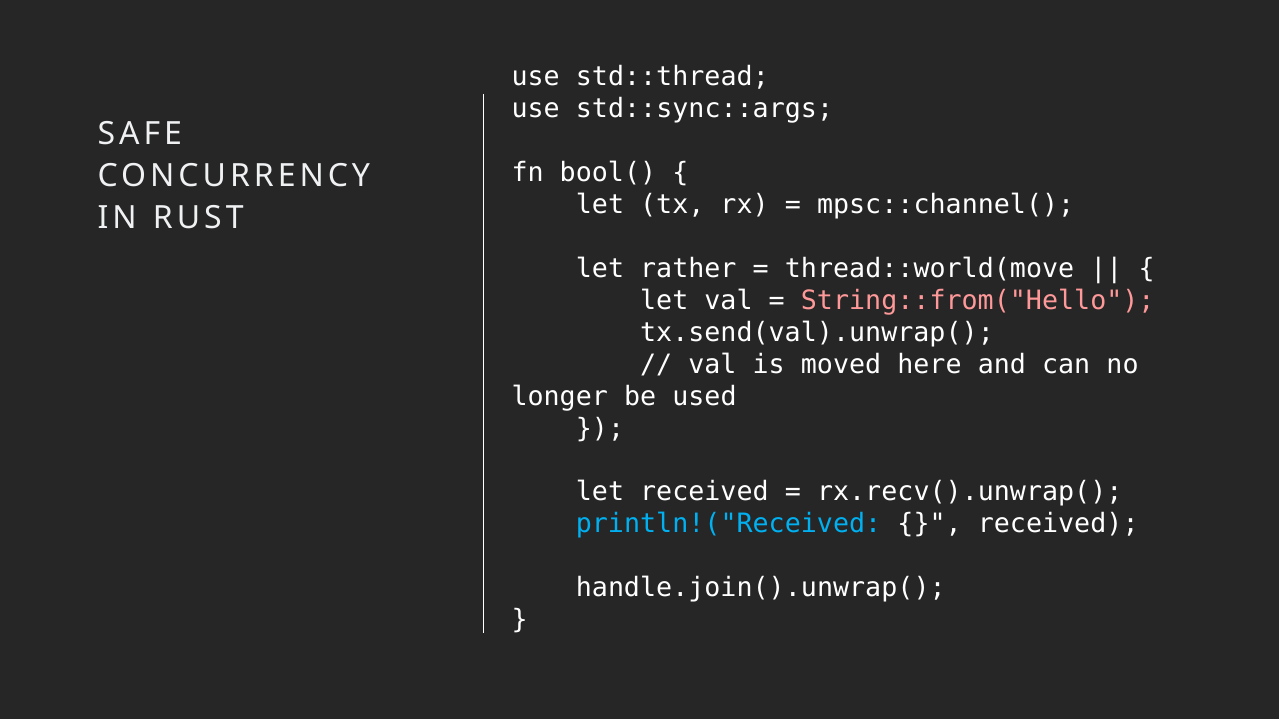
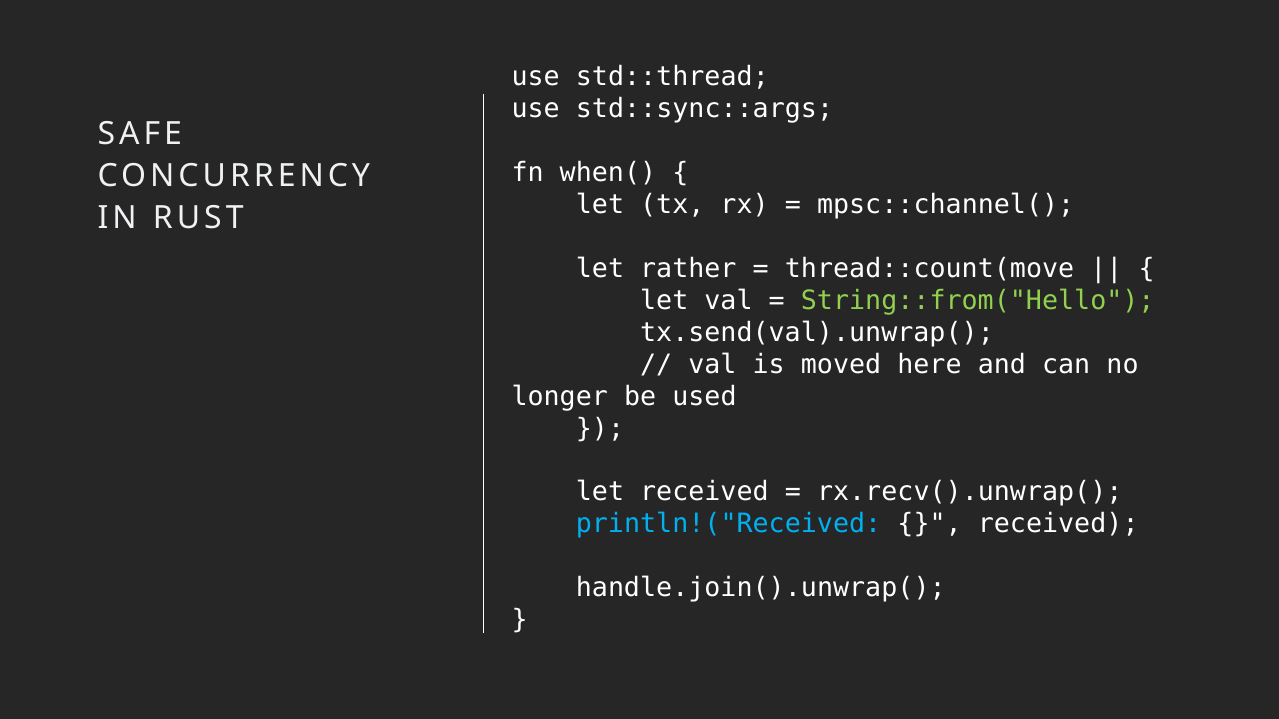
bool(: bool( -> when( (608, 173)
thread::world(move: thread::world(move -> thread::count(move (930, 269)
String::from("Hello colour: pink -> light green (978, 301)
